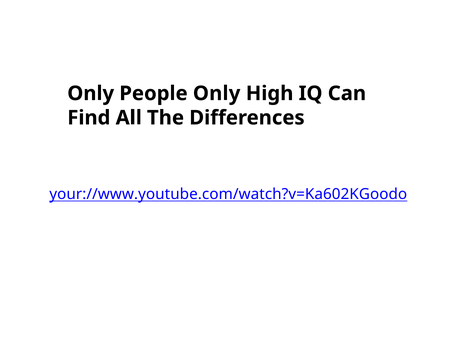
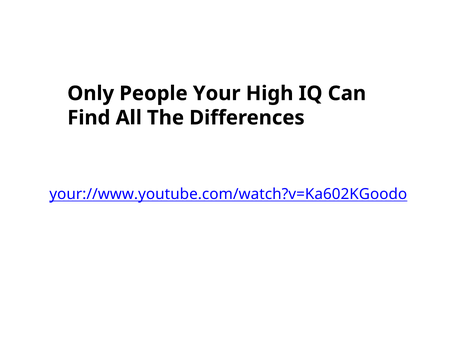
People Only: Only -> Your (217, 93)
